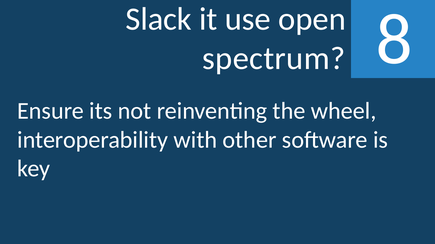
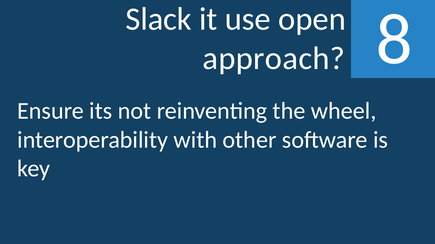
spectrum: spectrum -> approach (274, 58)
